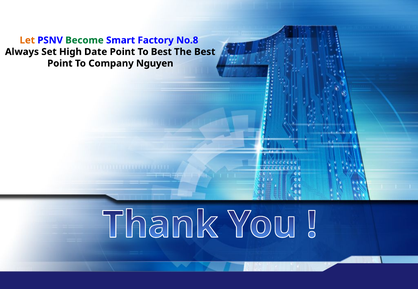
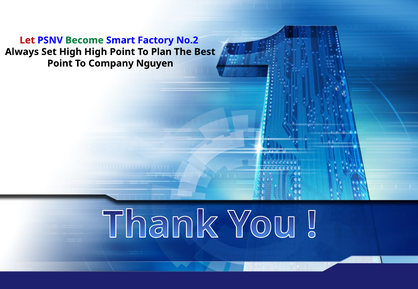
Let colour: orange -> red (27, 40)
No.8: No.8 -> No.2 (187, 40)
High Date: Date -> High (96, 52)
To Best: Best -> Plan (161, 52)
